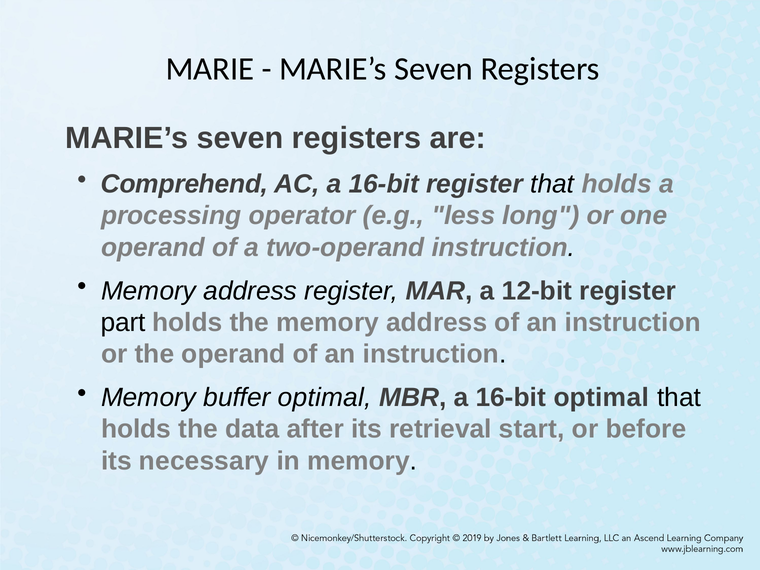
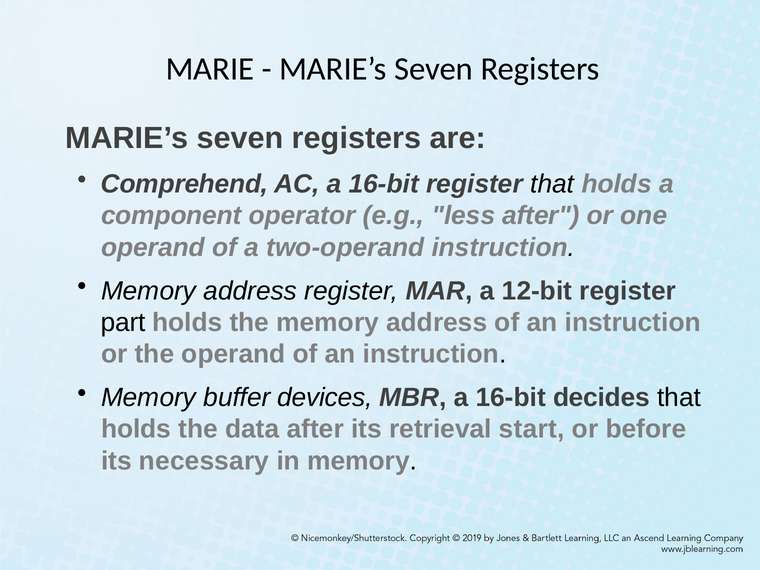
processing: processing -> component (171, 216)
less long: long -> after (541, 216)
buffer optimal: optimal -> devices (325, 398)
16-bit optimal: optimal -> decides (601, 398)
